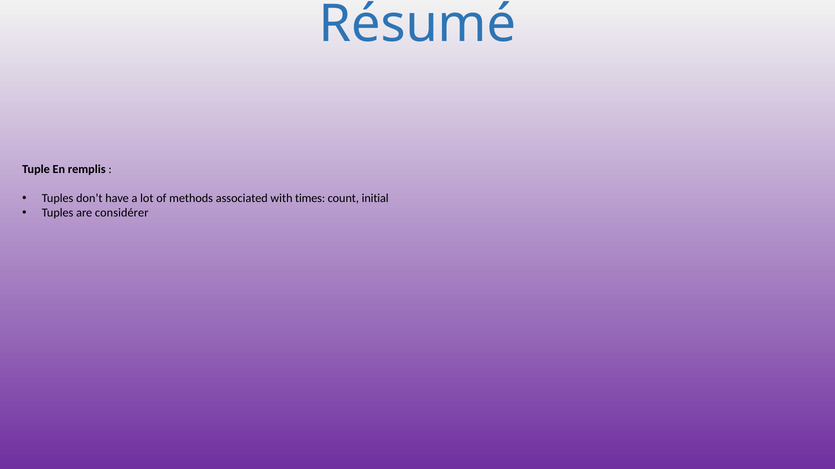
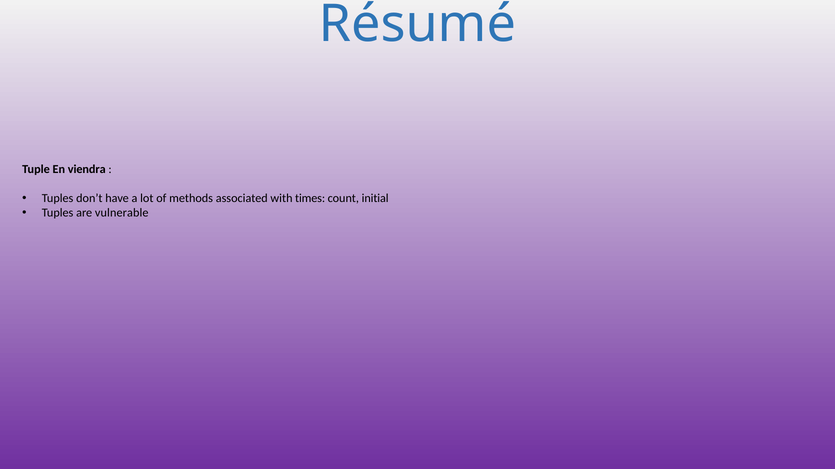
remplis: remplis -> viendra (87, 169)
considérer: considérer -> vulnerable (122, 213)
